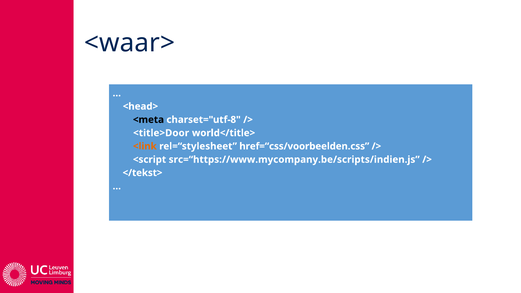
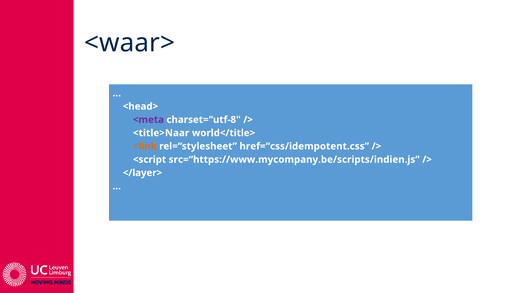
<meta colour: black -> purple (148, 120)
<title>Door: <title>Door -> <title>Naar (161, 133)
href=“css/voorbeelden.css: href=“css/voorbeelden.css -> href=“css/idempotent.css (304, 146)
</tekst>: </tekst> -> </layer> (142, 173)
